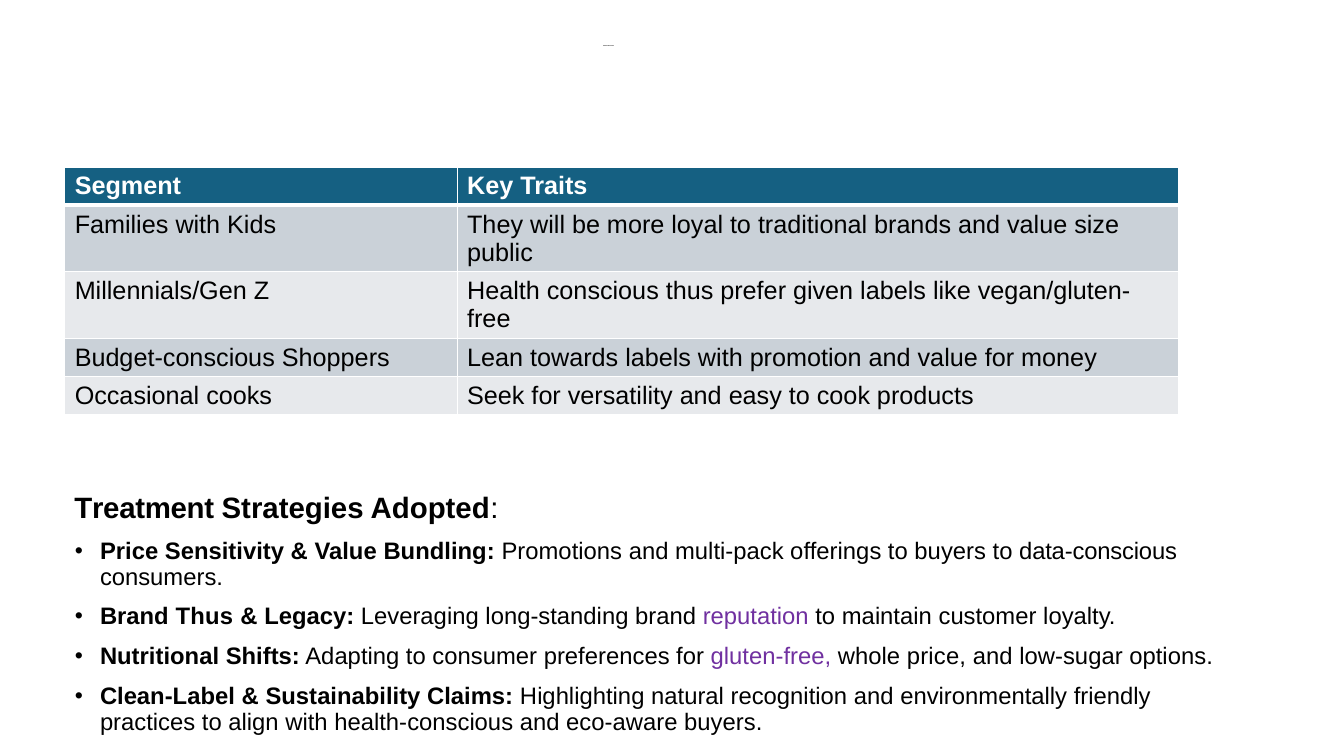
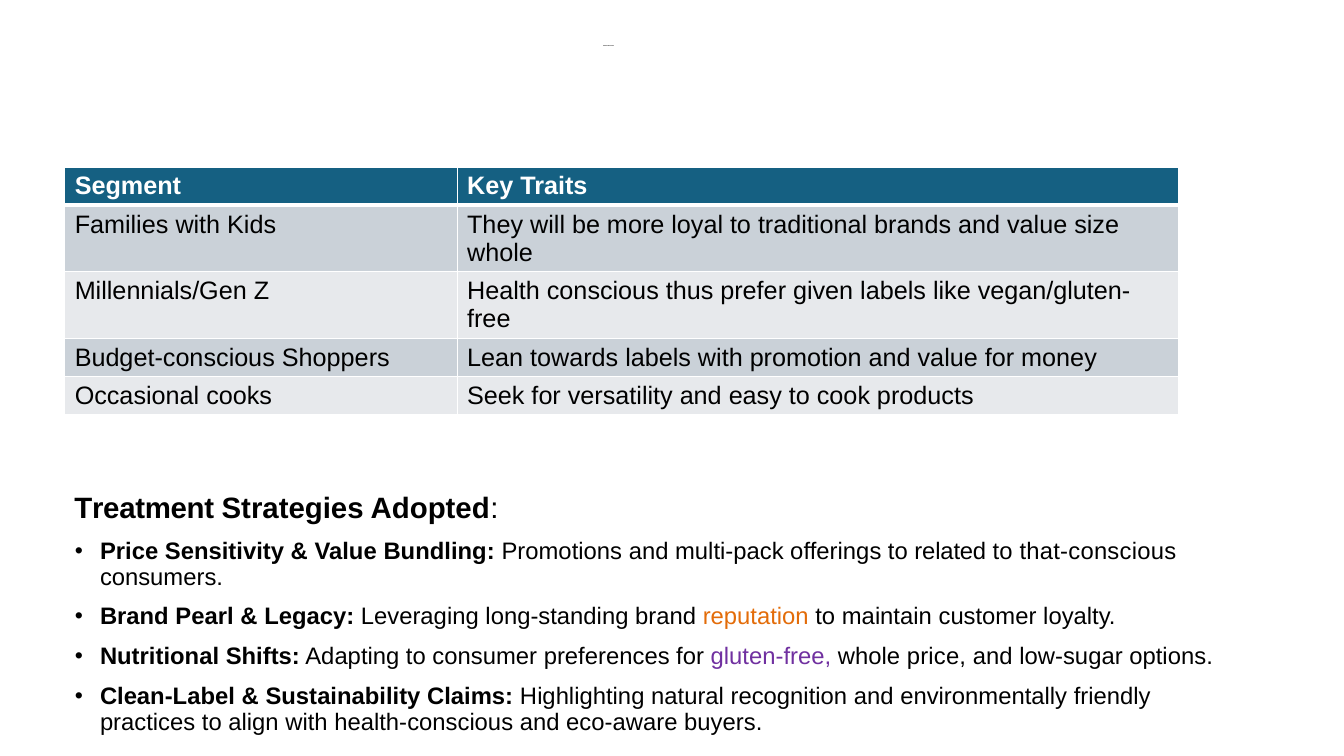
public: public -> whole (500, 253)
to buyers: buyers -> related (950, 552)
data-conscious: data-conscious -> that-conscious (1098, 552)
Brand Thus: Thus -> Pearl (205, 617)
reputation colour: purple -> orange (756, 617)
